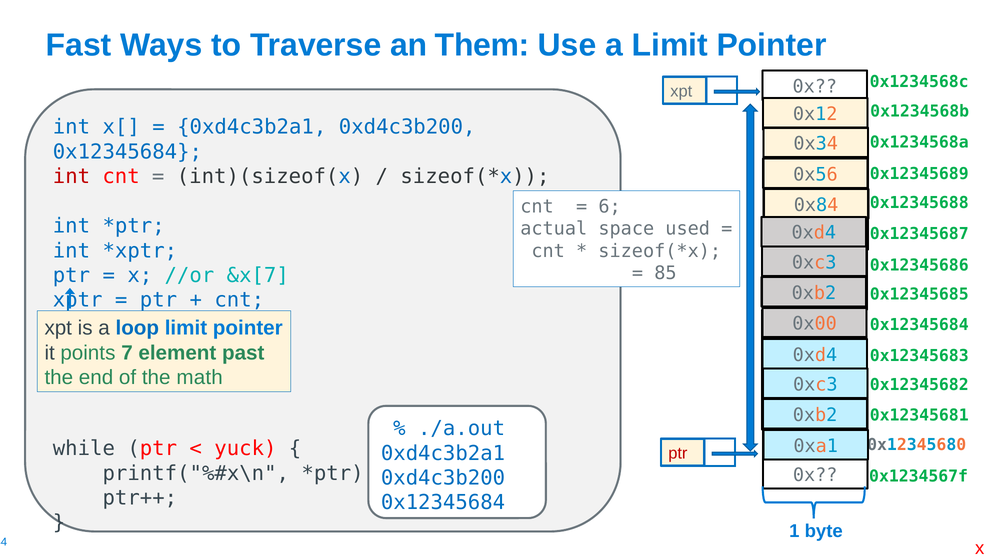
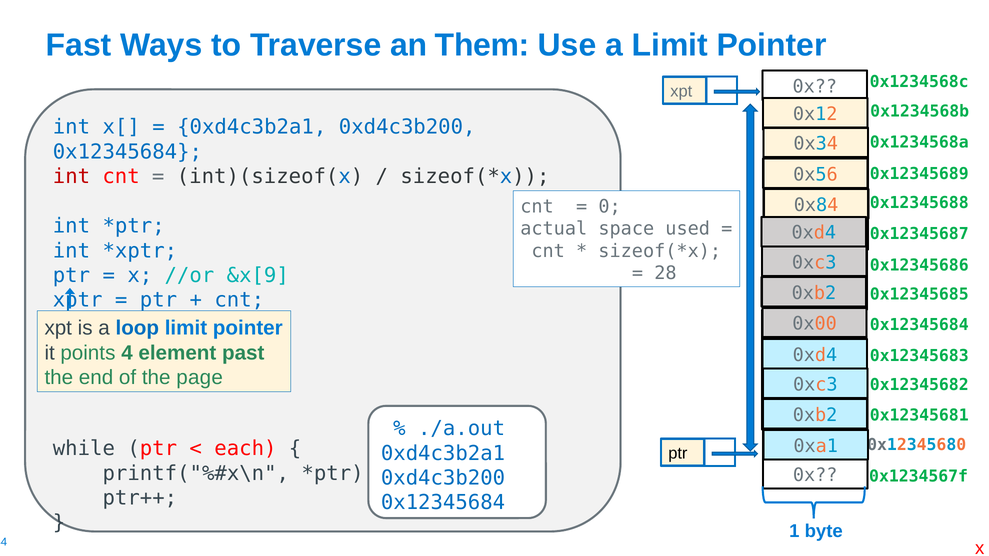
6: 6 -> 0 (610, 207)
85: 85 -> 28 (665, 273)
&x[7: &x[7 -> &x[9 (258, 276)
7: 7 -> 4 (127, 353)
math: math -> page (200, 378)
yuck: yuck -> each (245, 449)
ptr colour: red -> black (678, 454)
